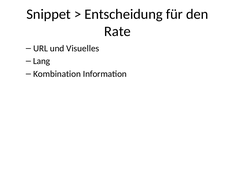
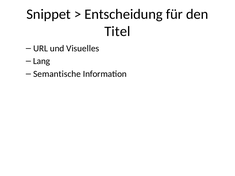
Rate: Rate -> Titel (117, 31)
Kombination: Kombination -> Semantische (57, 74)
